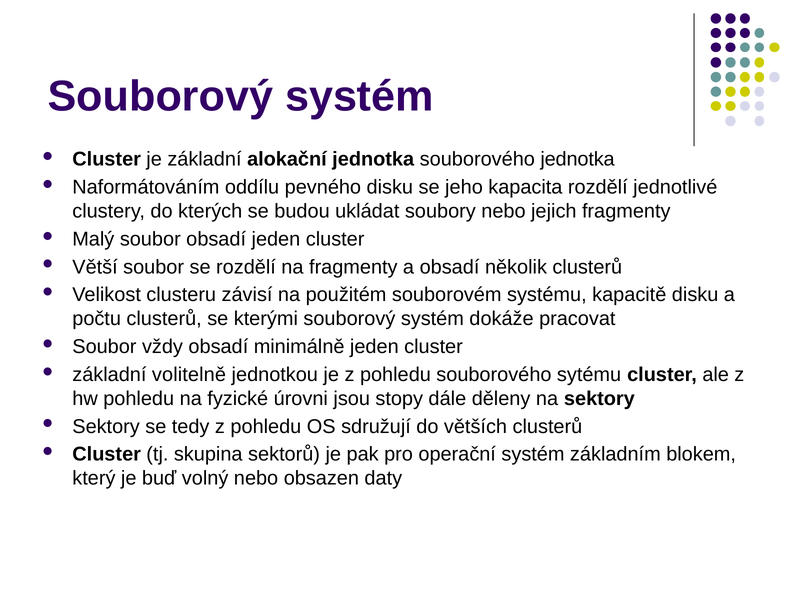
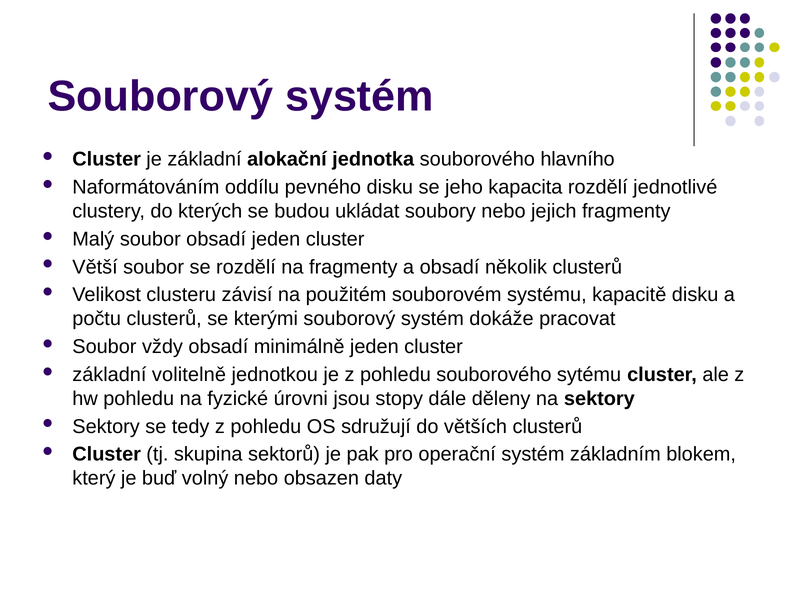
souborového jednotka: jednotka -> hlavního (578, 159)
